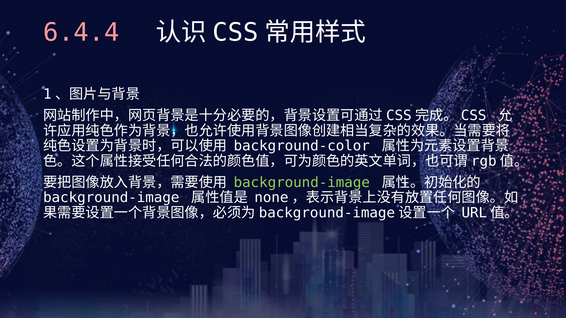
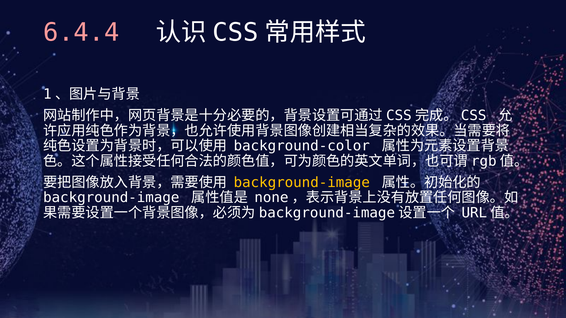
background-image colour: light green -> yellow (302, 183)
